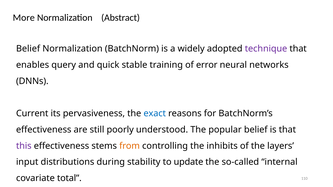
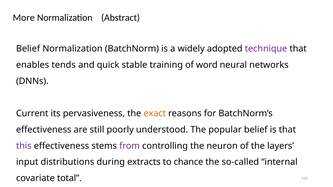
query: query -> tends (64, 65)
error: error -> word (207, 65)
exact colour: blue -> orange (155, 114)
from colour: orange -> purple (130, 146)
inhibits: inhibits -> neuron (222, 146)
stability: stability -> extracts (144, 162)
update: update -> chance (188, 162)
